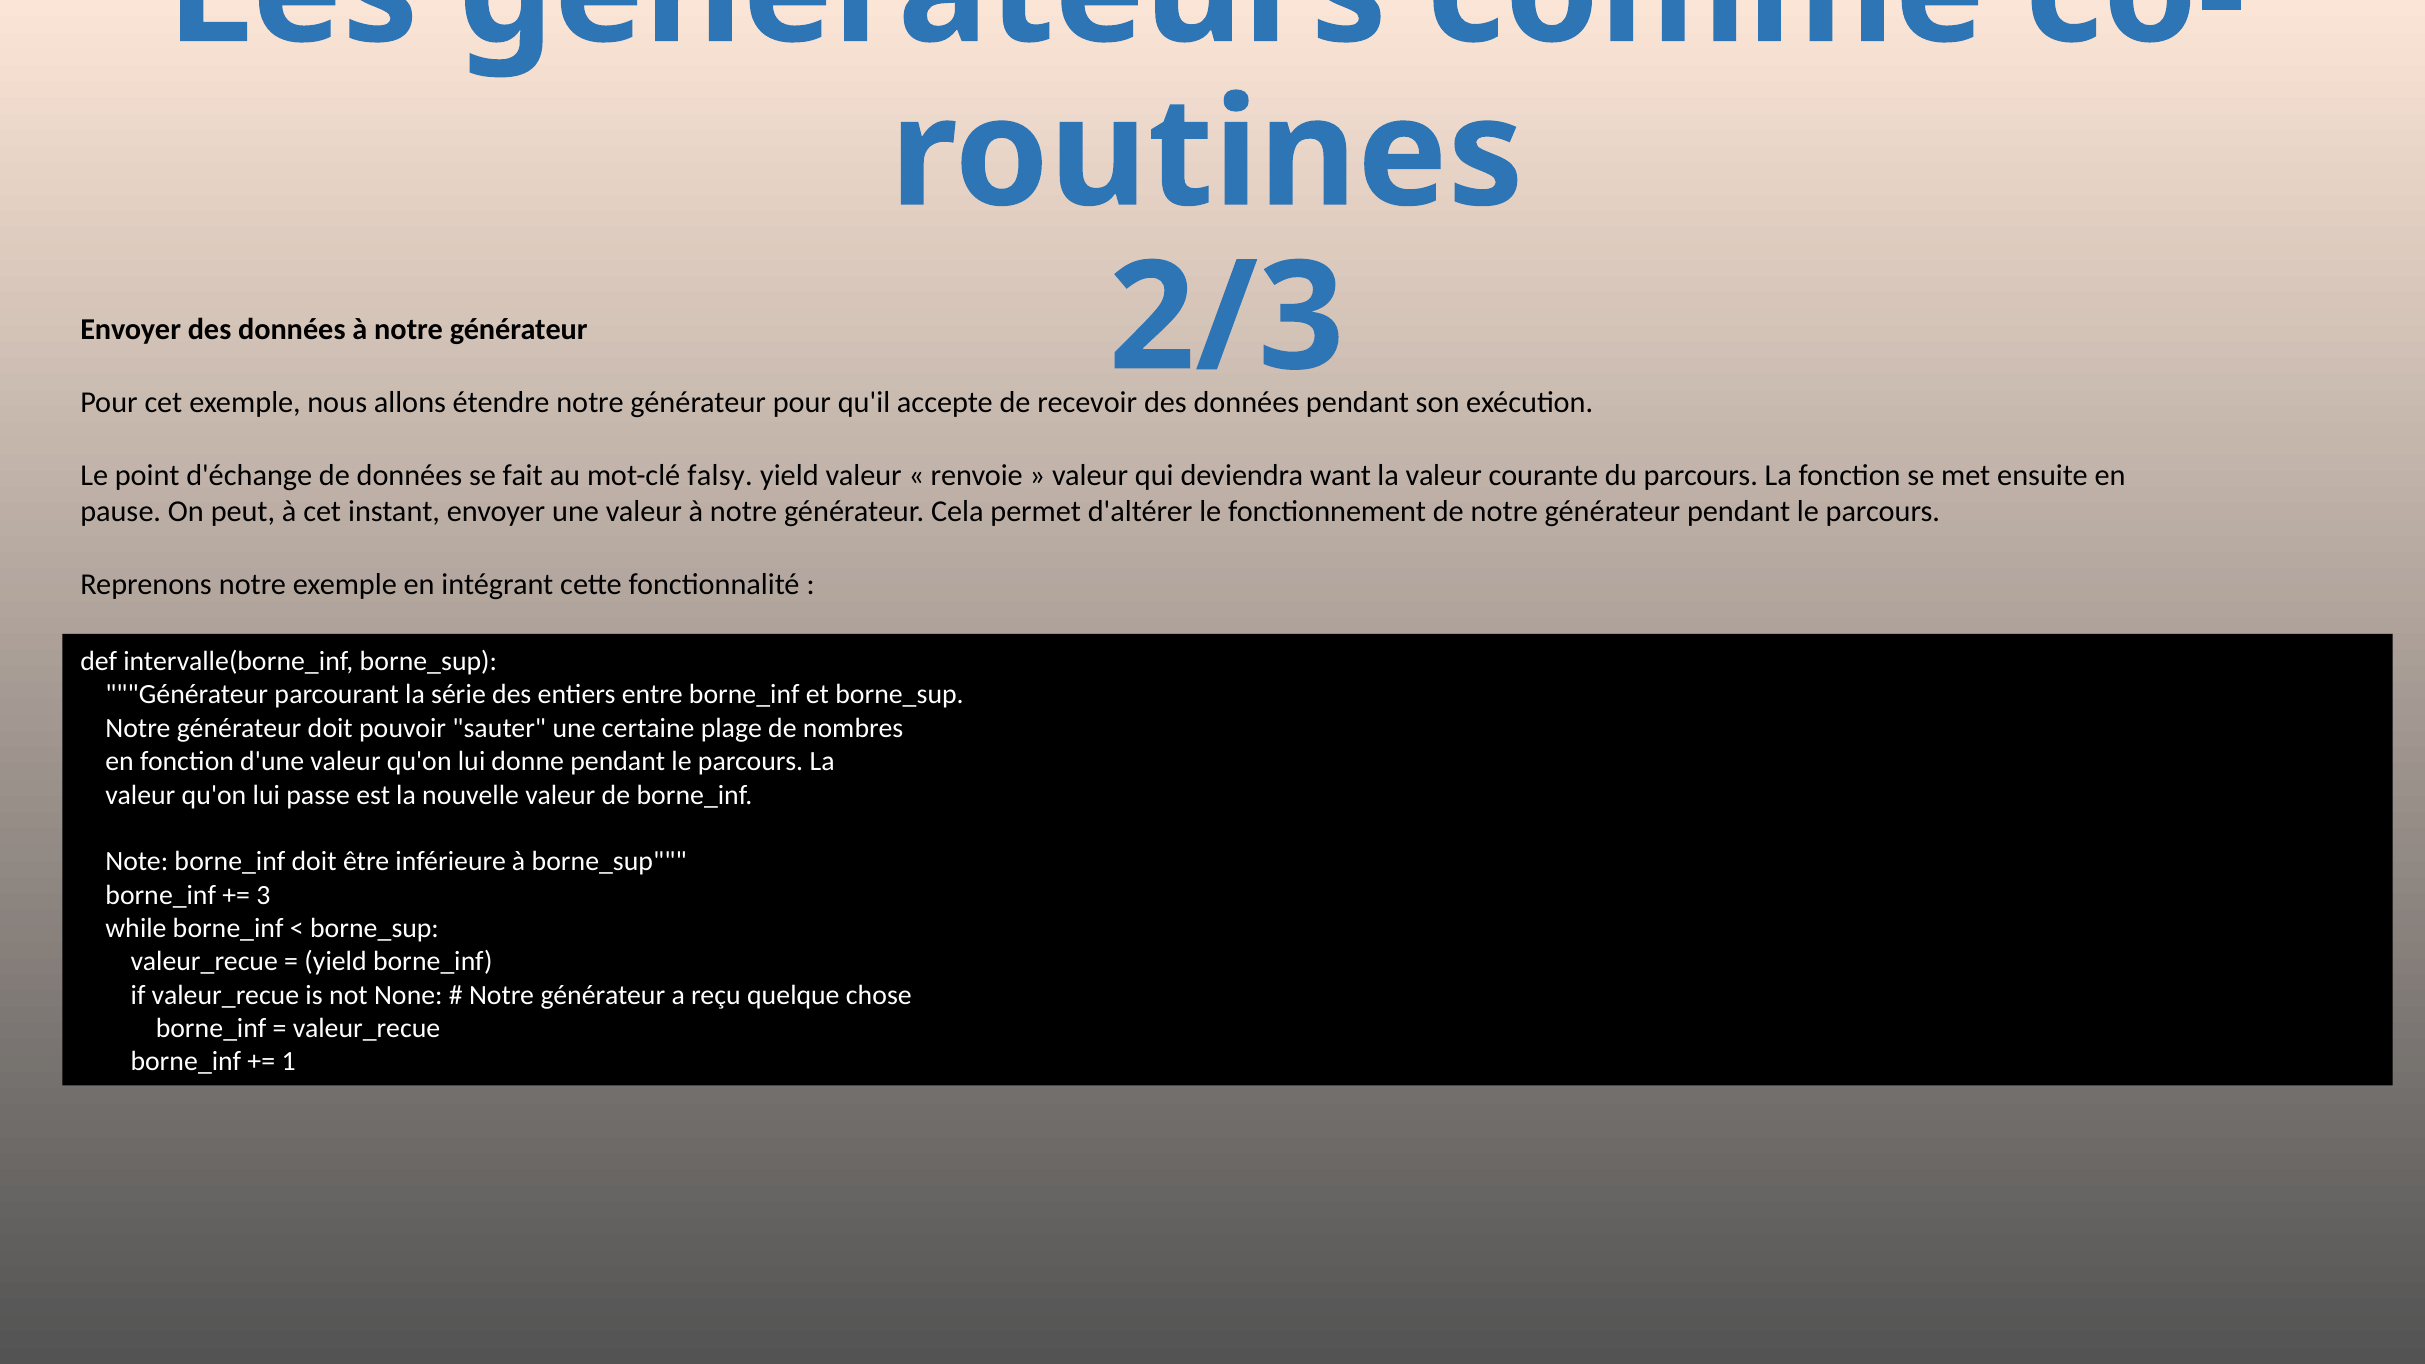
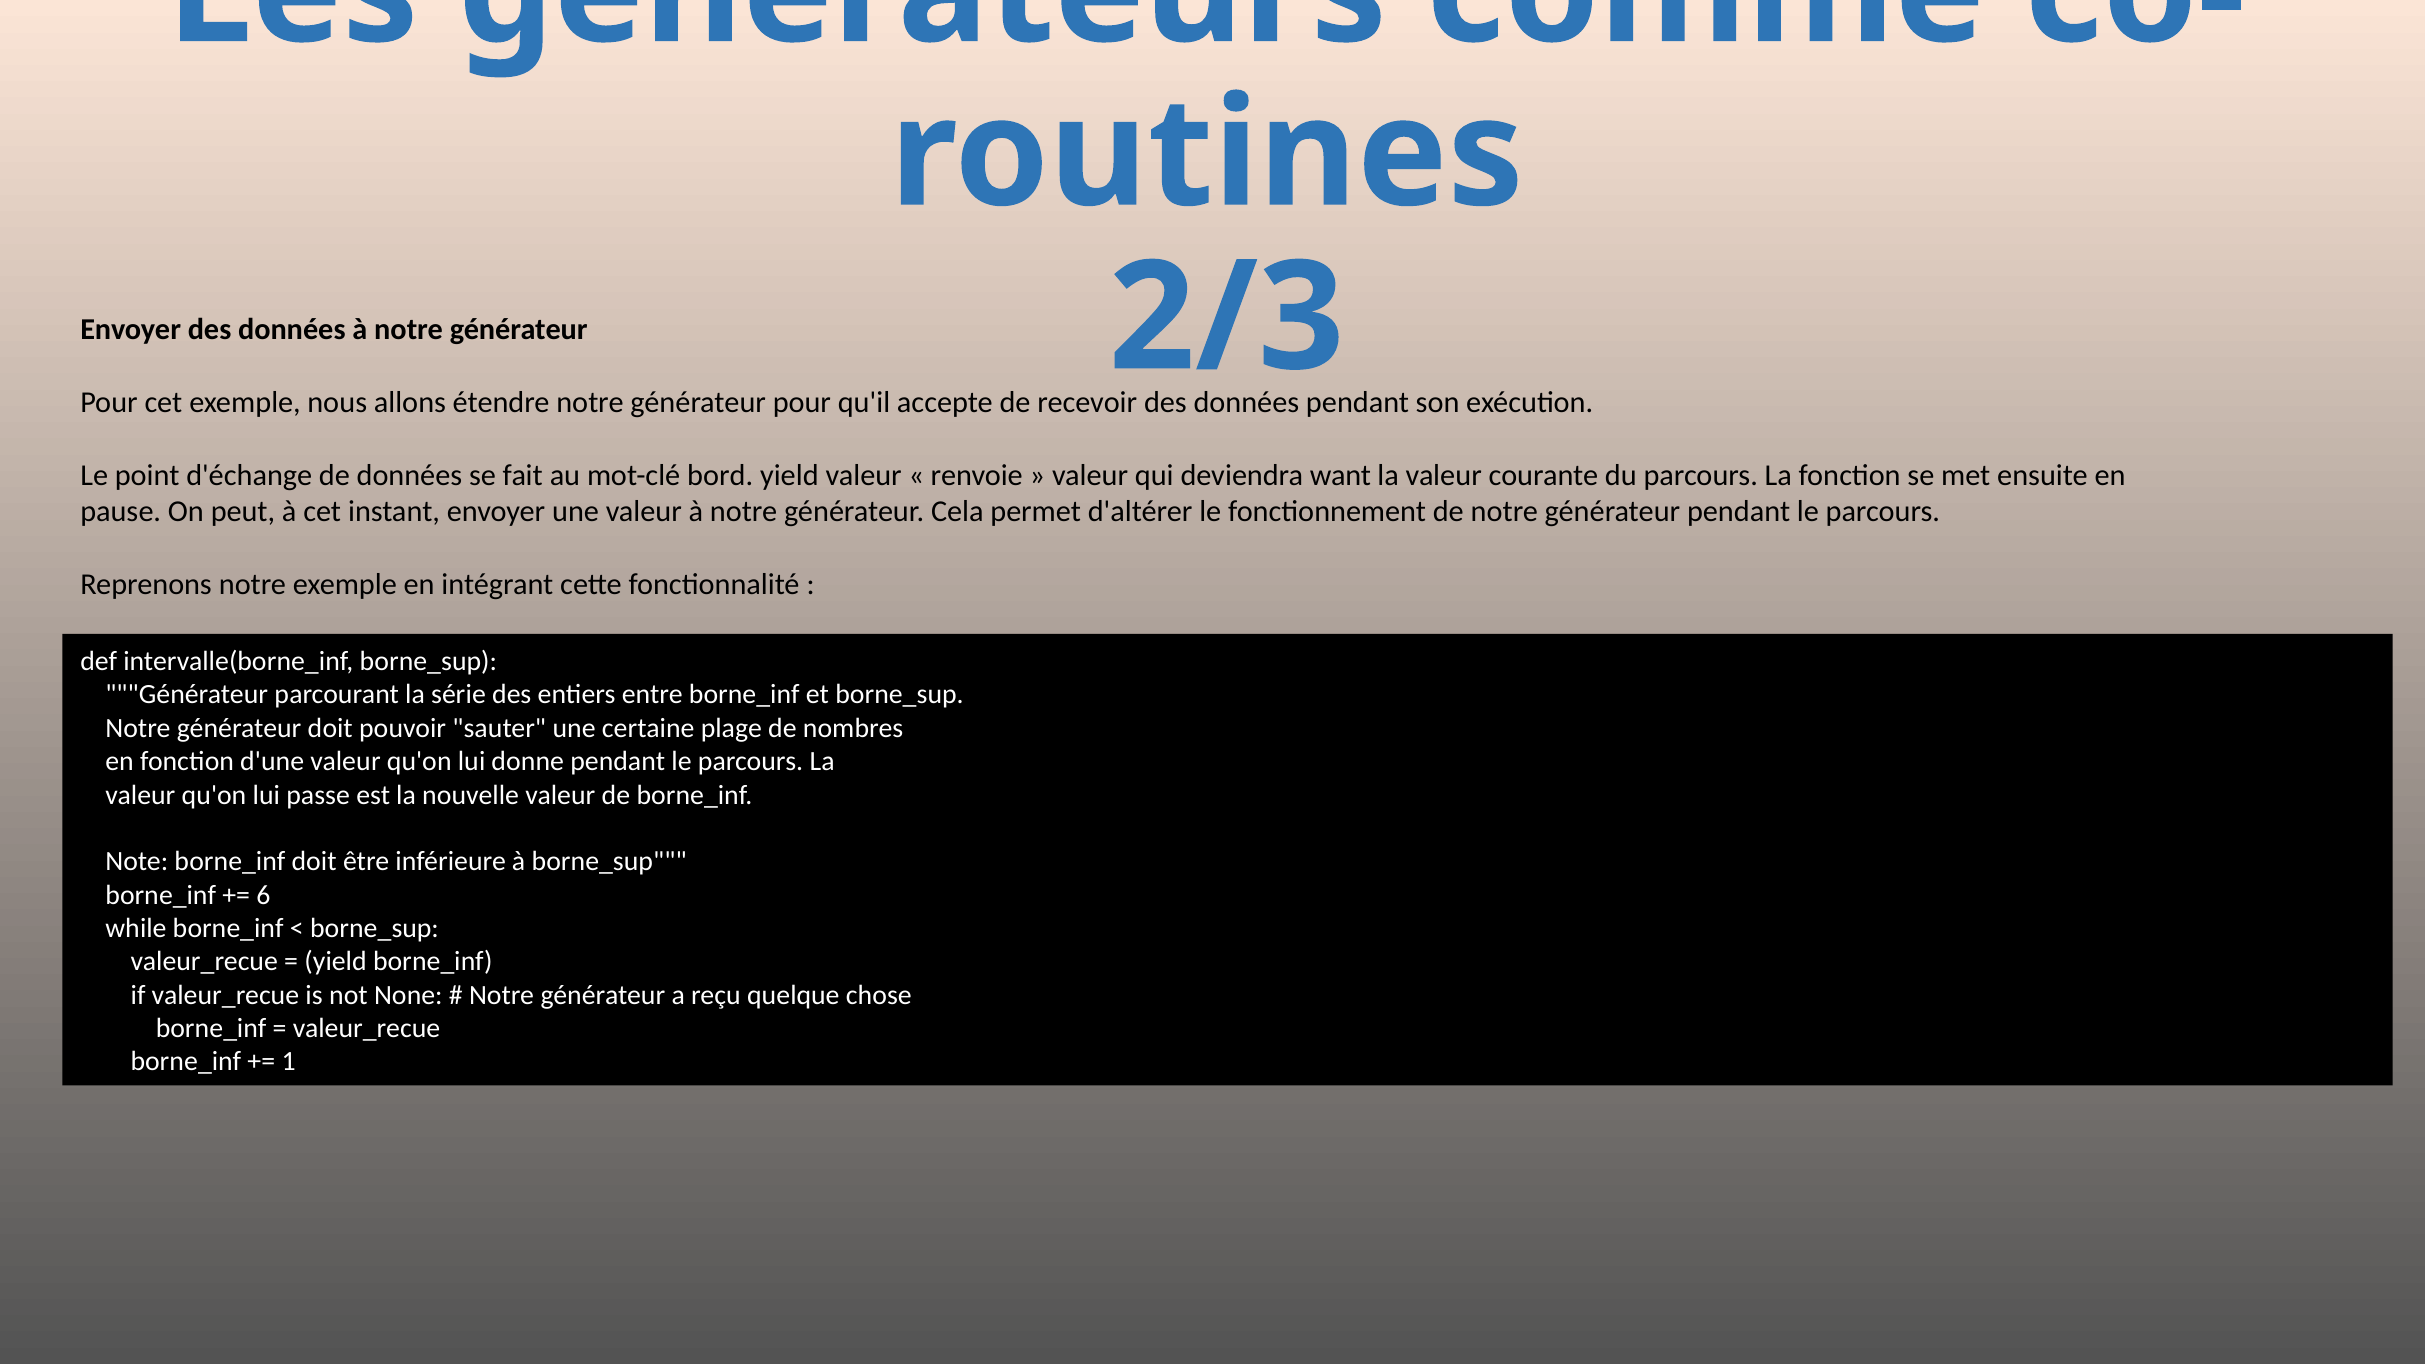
falsy: falsy -> bord (720, 475)
3: 3 -> 6 (263, 895)
